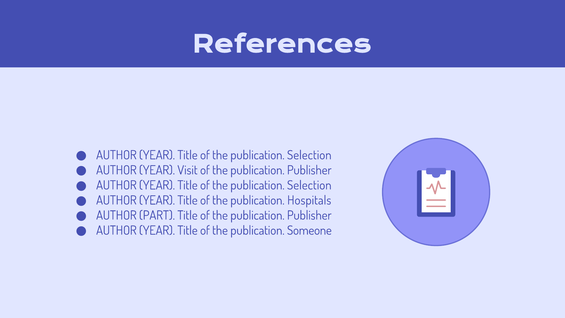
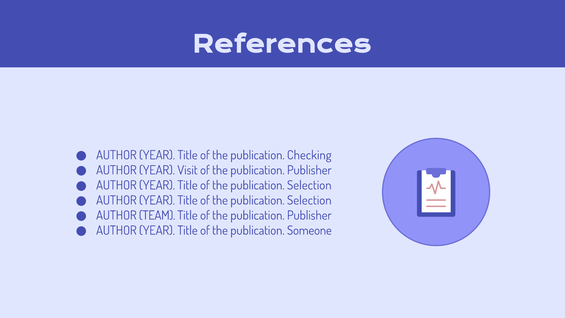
Selection: Selection -> Checking (309, 155)
Hospitals: Hospitals -> Selection (309, 200)
PART: PART -> TEAM (157, 215)
